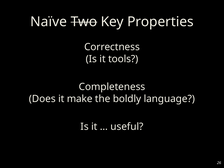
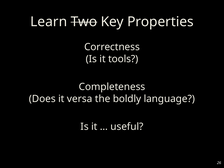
Naïve: Naïve -> Learn (49, 22)
make: make -> versa (80, 99)
